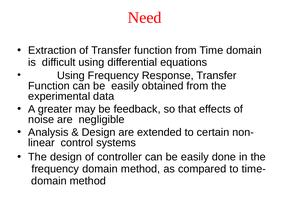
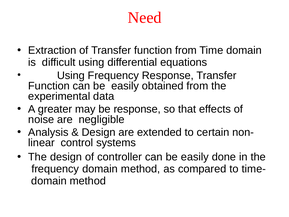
be feedback: feedback -> response (137, 109)
